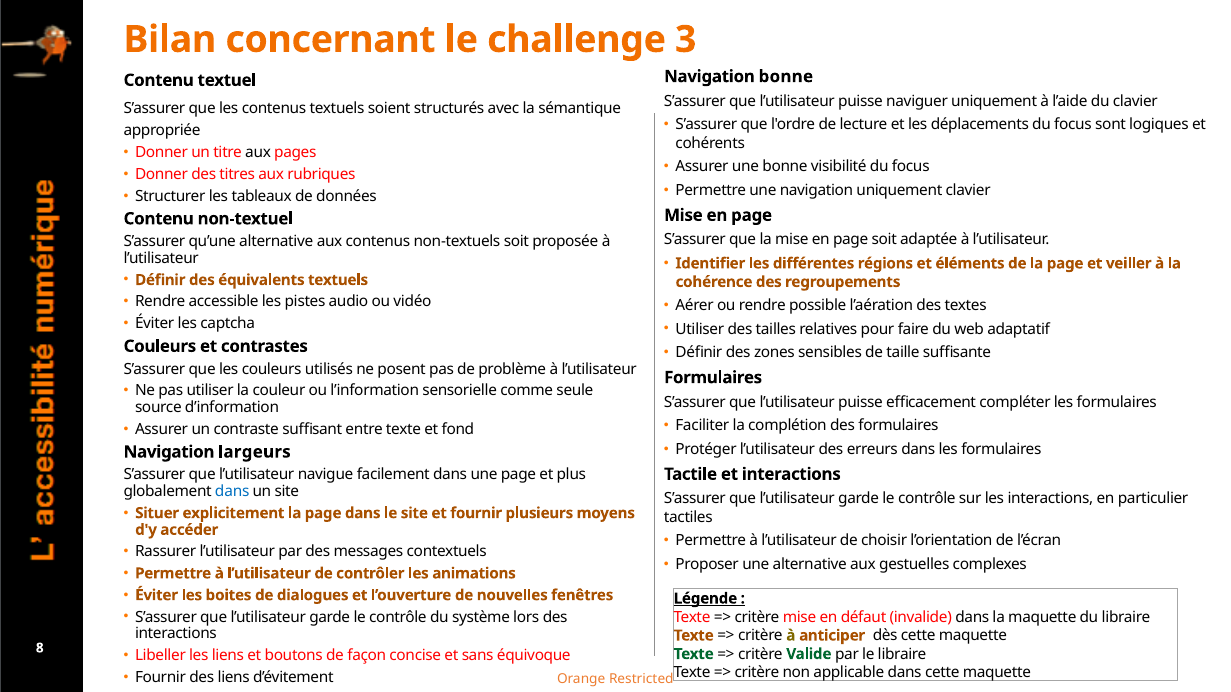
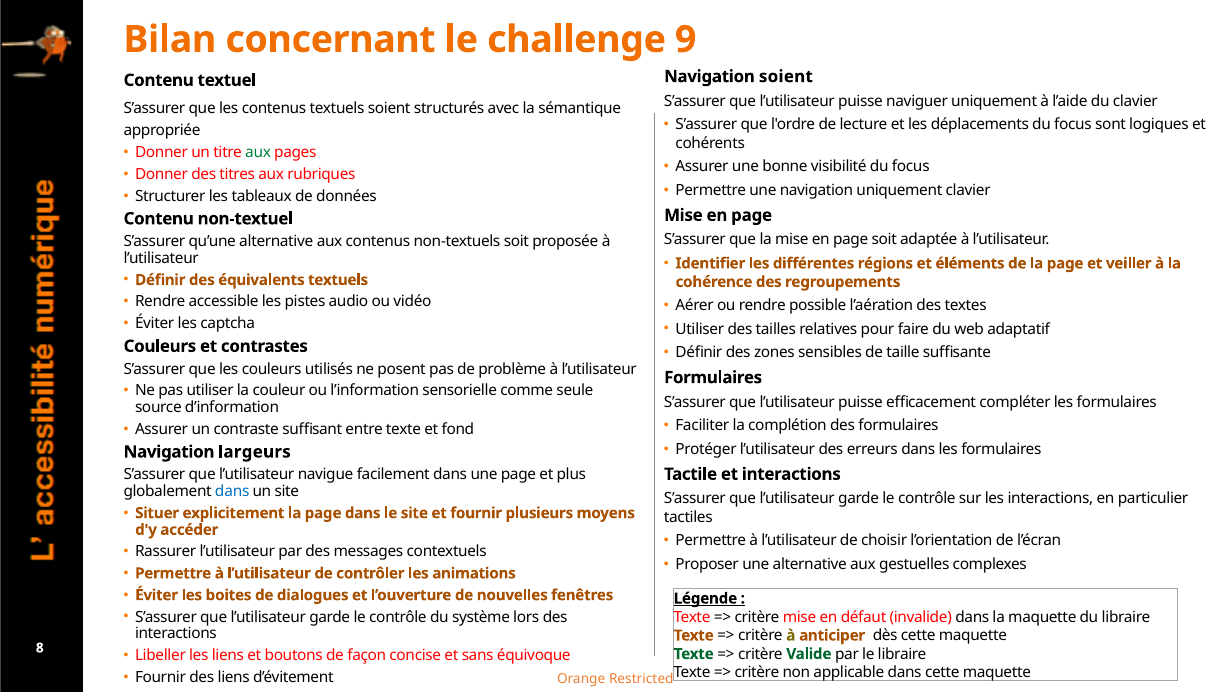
3: 3 -> 9 (686, 40)
Navigation bonne: bonne -> soient (786, 77)
aux colour: black -> green (258, 153)
